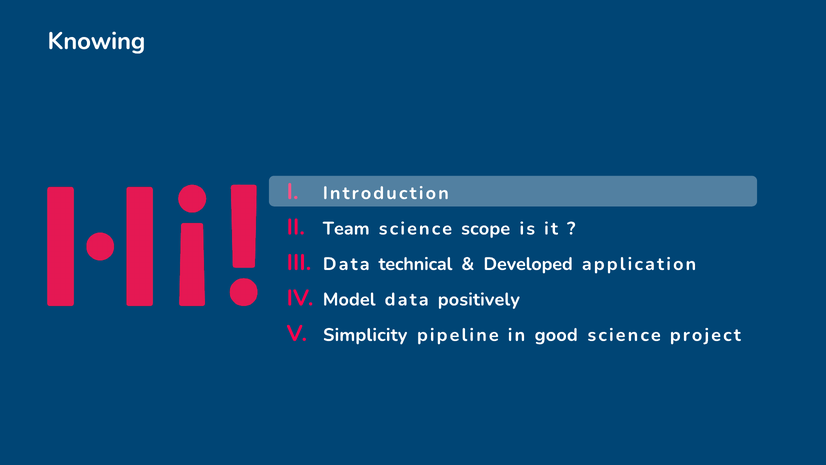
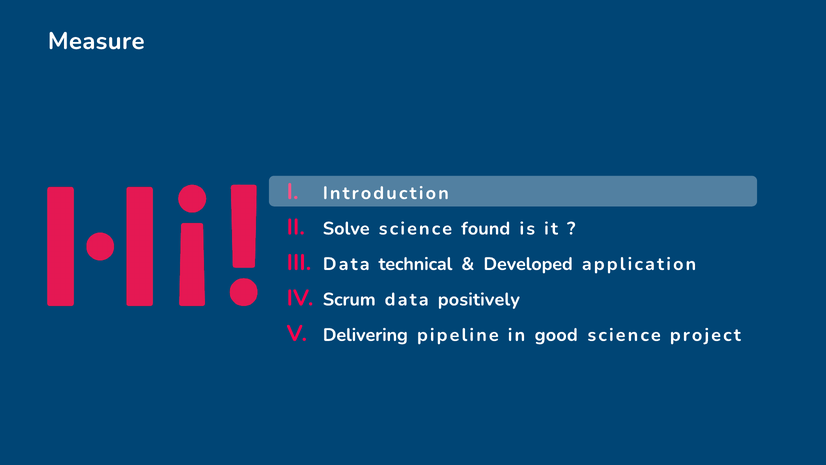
Knowing: Knowing -> Measure (96, 41)
Team: Team -> Solve (346, 228)
scope: scope -> found (486, 228)
Model: Model -> Scrum (349, 299)
Simplicity: Simplicity -> Delivering (365, 335)
